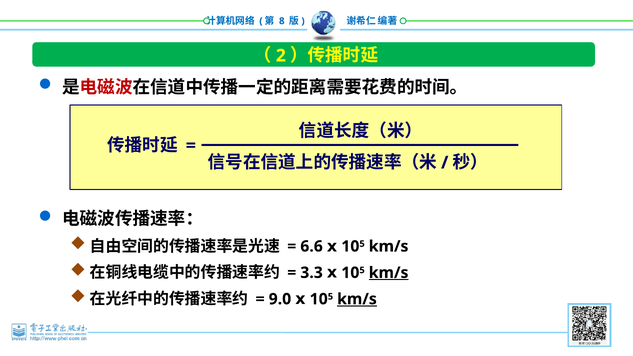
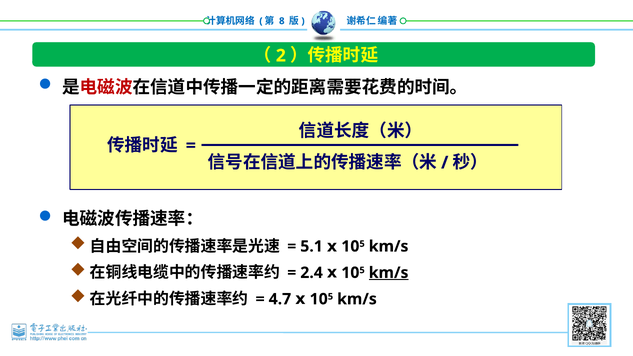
6.6: 6.6 -> 5.1 (312, 246)
3.3: 3.3 -> 2.4 (312, 273)
9.0: 9.0 -> 4.7 (280, 299)
km/s underline: present -> none (357, 299)
